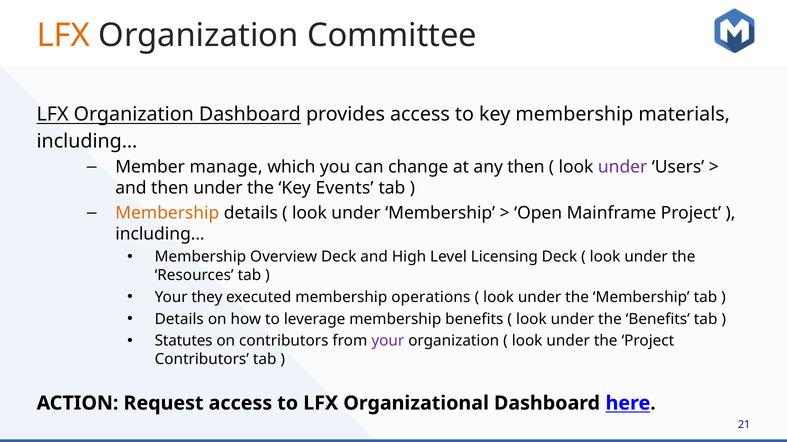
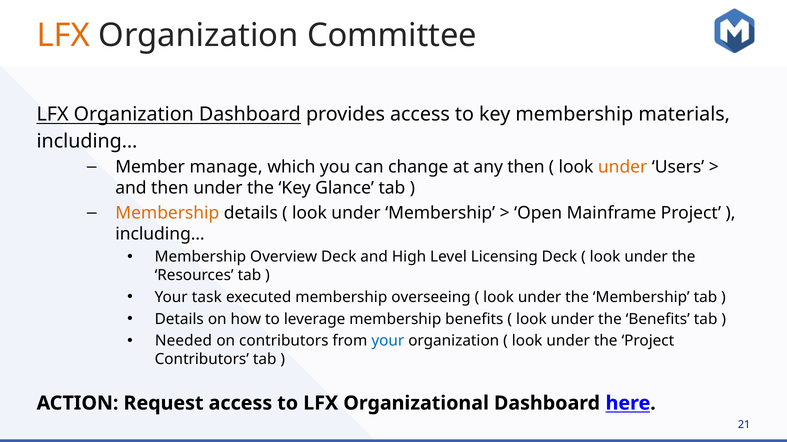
under colour: purple -> orange (623, 167)
Events: Events -> Glance (345, 188)
they: they -> task (207, 298)
operations: operations -> overseeing (431, 298)
Statutes: Statutes -> Needed (183, 341)
your colour: purple -> blue (388, 341)
